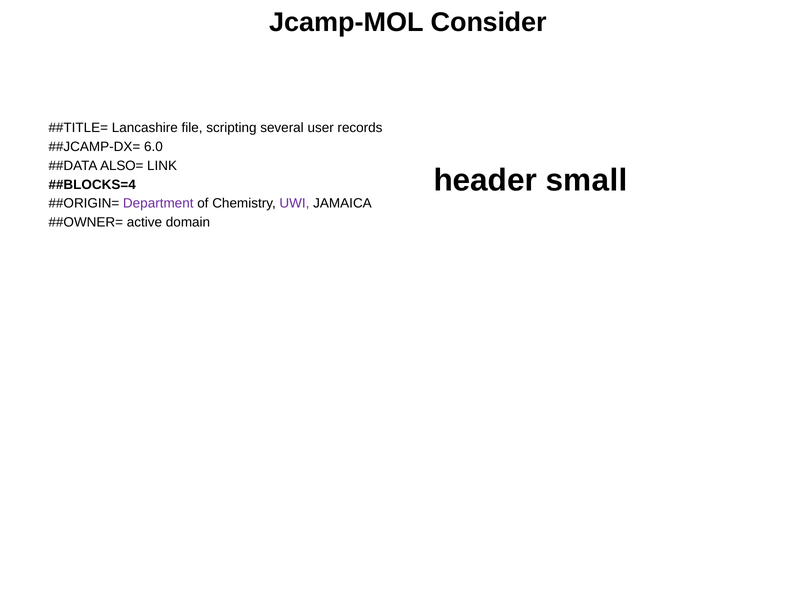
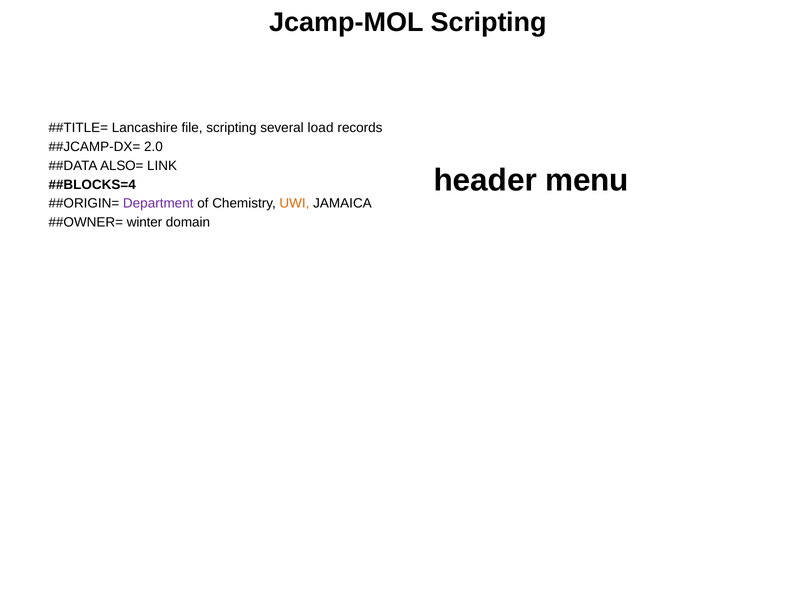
Jcamp-MOL Consider: Consider -> Scripting (489, 22)
user: user -> load (321, 128)
6.0: 6.0 -> 2.0 (153, 147)
small: small -> menu (587, 181)
UWI colour: purple -> orange (294, 204)
active: active -> winter (144, 223)
